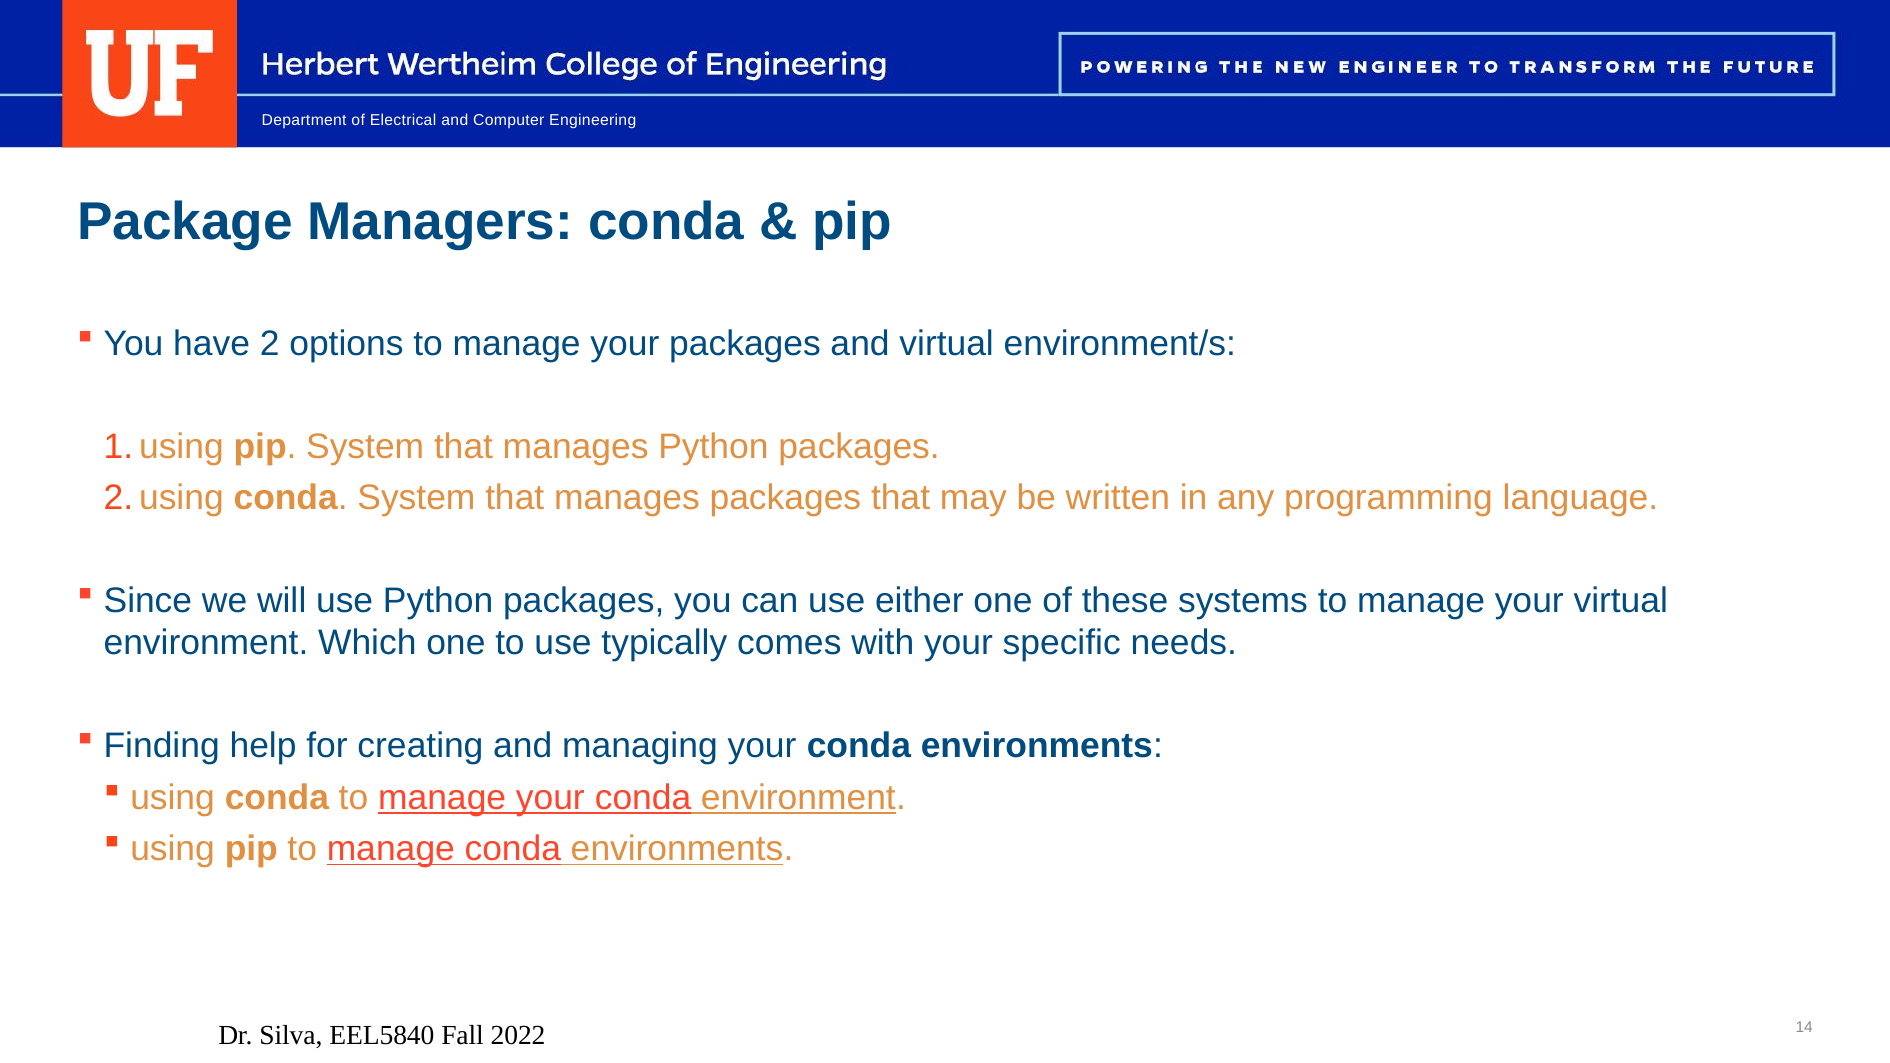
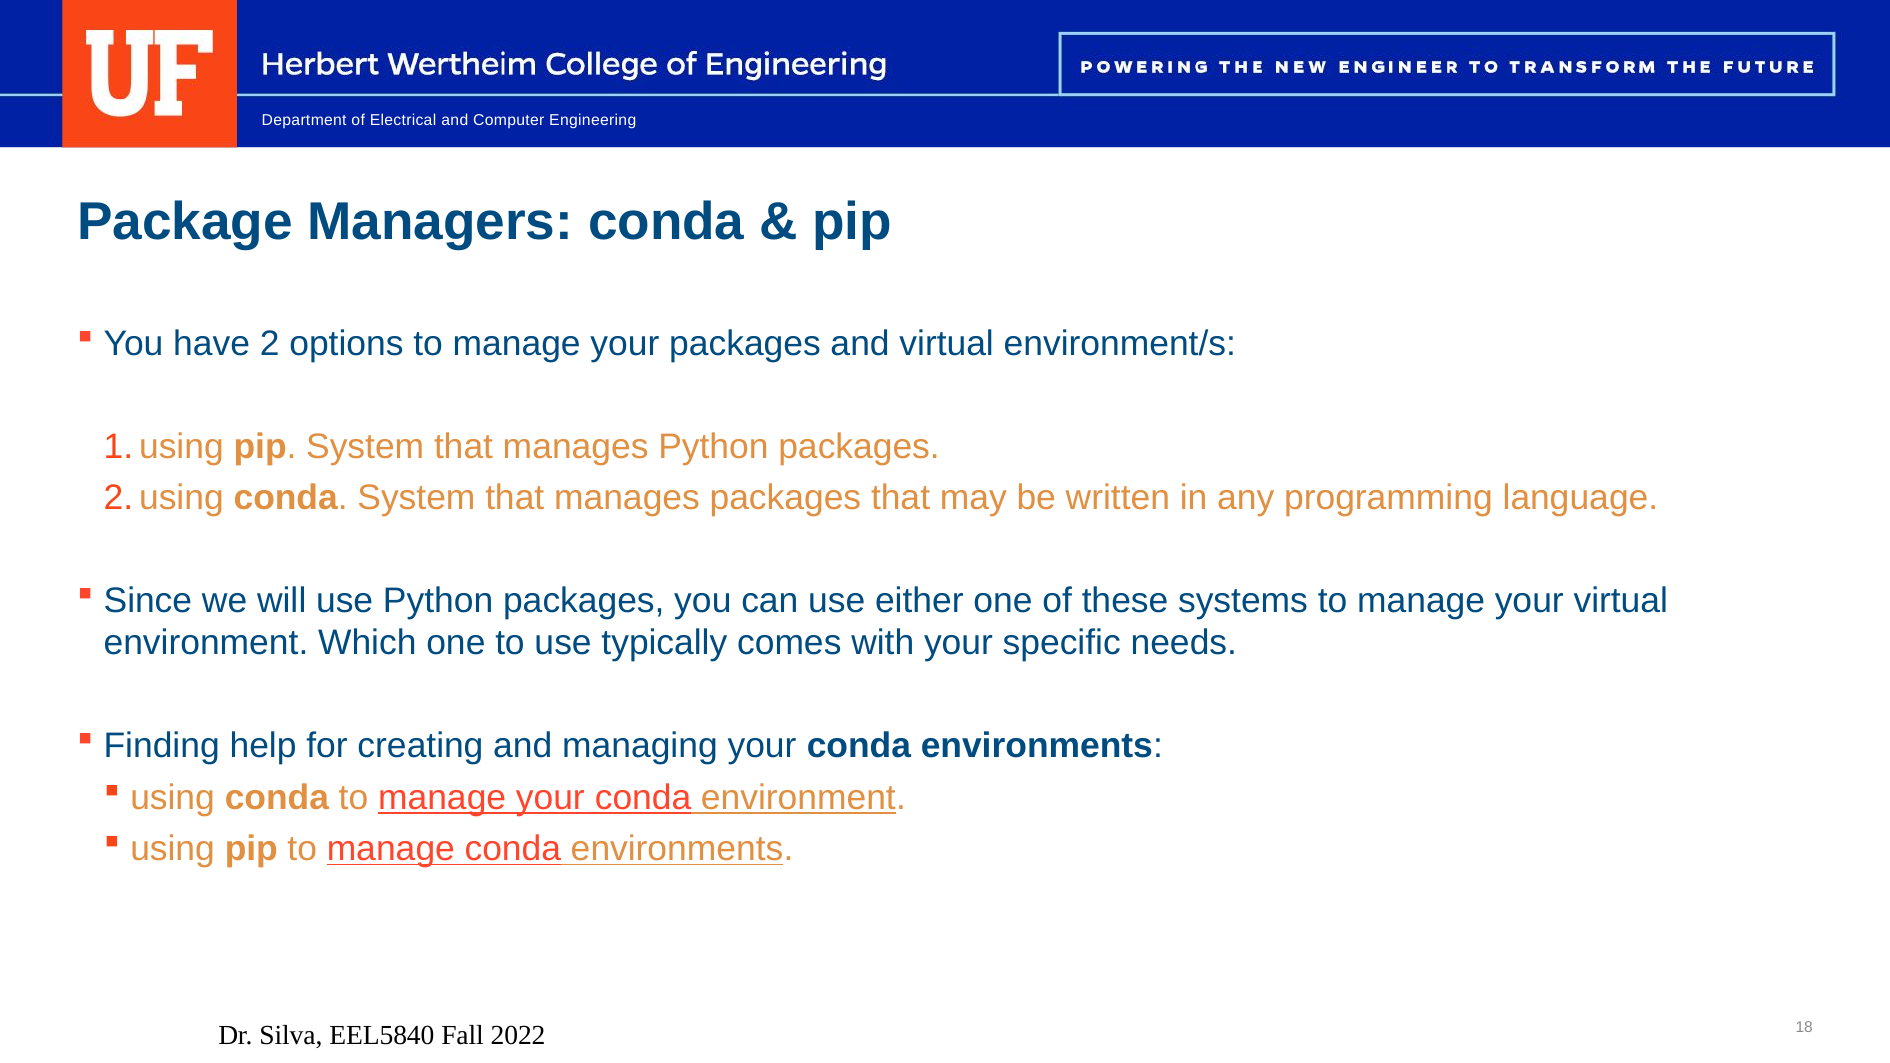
14: 14 -> 18 (1804, 1028)
